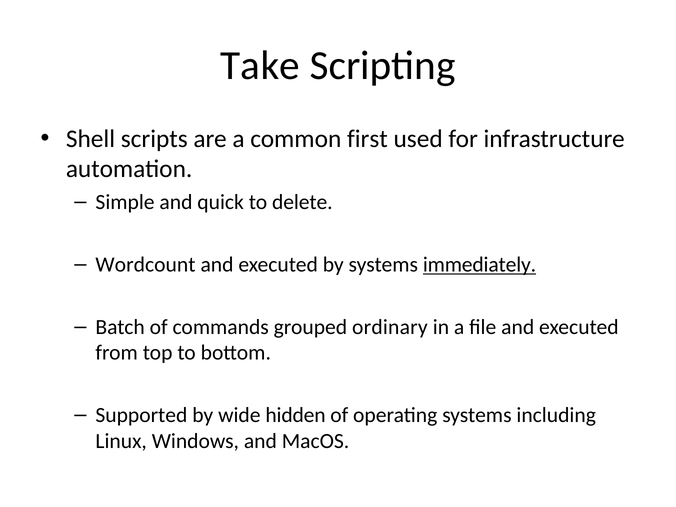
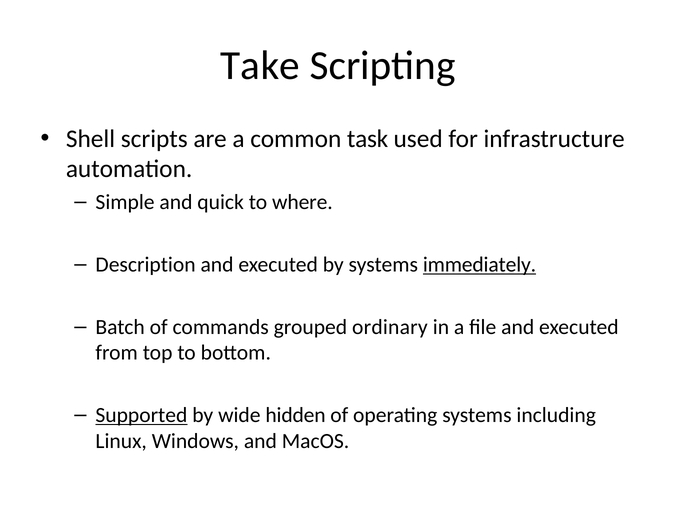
first: first -> task (368, 139)
delete: delete -> where (302, 202)
Wordcount: Wordcount -> Description (146, 265)
Supported underline: none -> present (141, 415)
